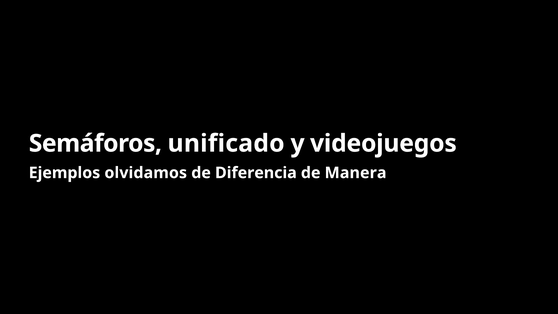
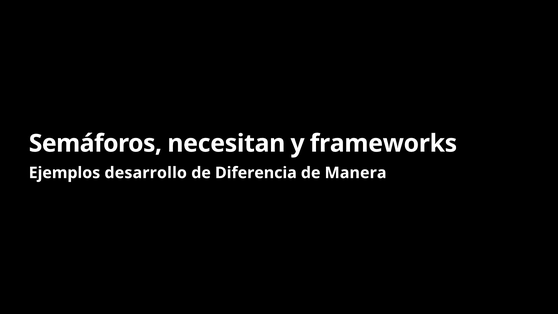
unificado: unificado -> necesitan (226, 143)
videojuegos: videojuegos -> frameworks (383, 143)
olvidamos: olvidamos -> desarrollo (146, 173)
